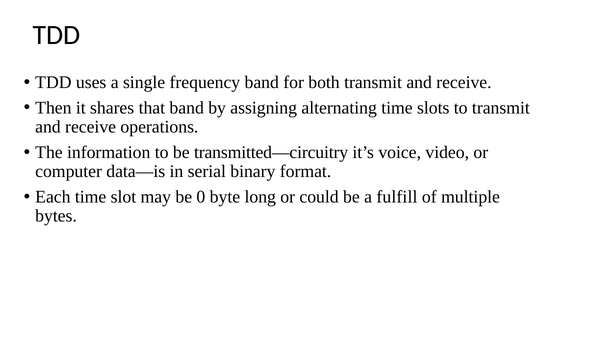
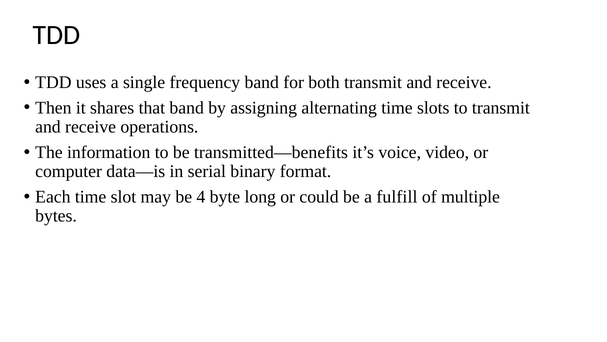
transmitted—circuitry: transmitted—circuitry -> transmitted—benefits (271, 152)
0: 0 -> 4 (201, 197)
